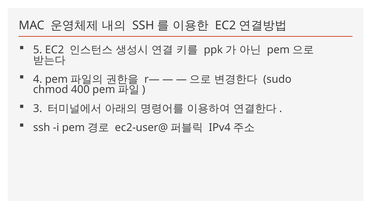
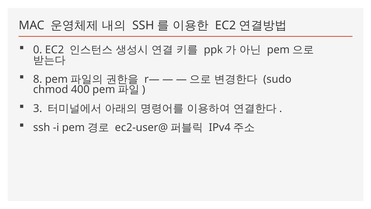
5: 5 -> 0 (38, 50)
4: 4 -> 8 (38, 79)
